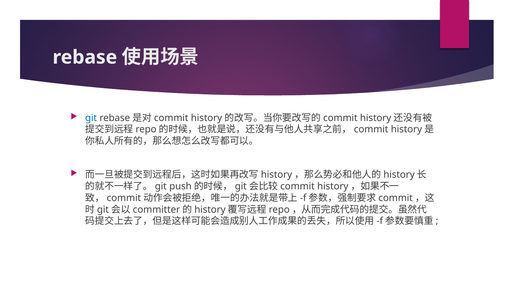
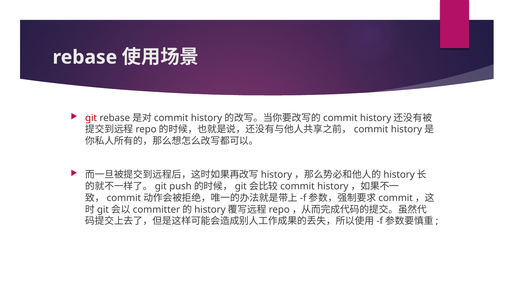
git colour: blue -> red (91, 118)
